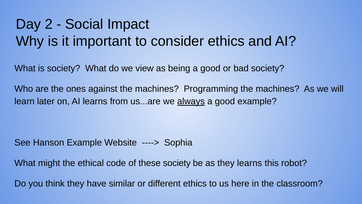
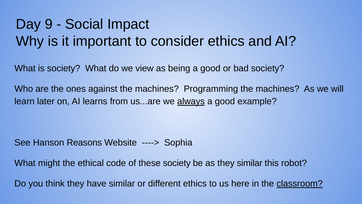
2: 2 -> 9 (49, 24)
Hanson Example: Example -> Reasons (84, 142)
they learns: learns -> similar (250, 163)
classroom underline: none -> present (300, 183)
